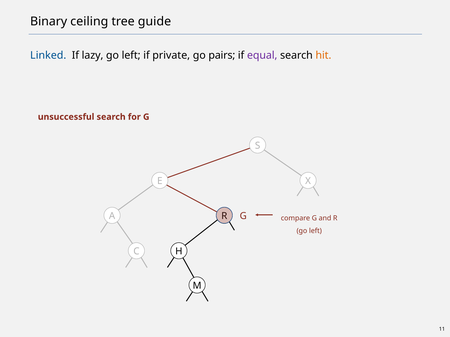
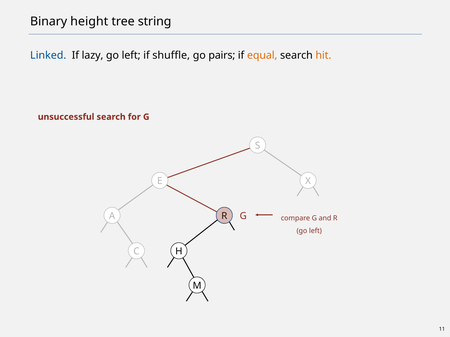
ceiling: ceiling -> height (89, 22)
guide: guide -> string (155, 22)
private: private -> shuffle (171, 56)
equal colour: purple -> orange (262, 56)
